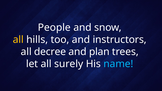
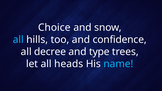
People: People -> Choice (54, 28)
all colour: yellow -> light blue (18, 40)
instructors: instructors -> confidence (120, 40)
plan: plan -> type (99, 52)
surely: surely -> heads (69, 64)
